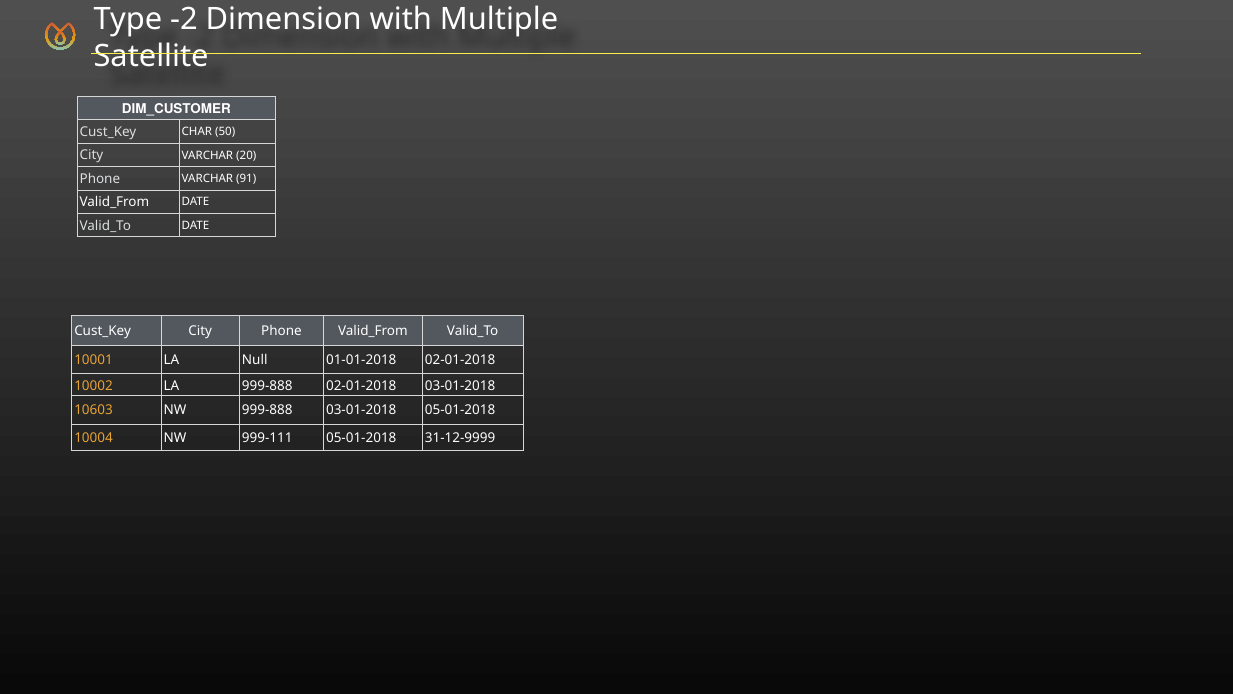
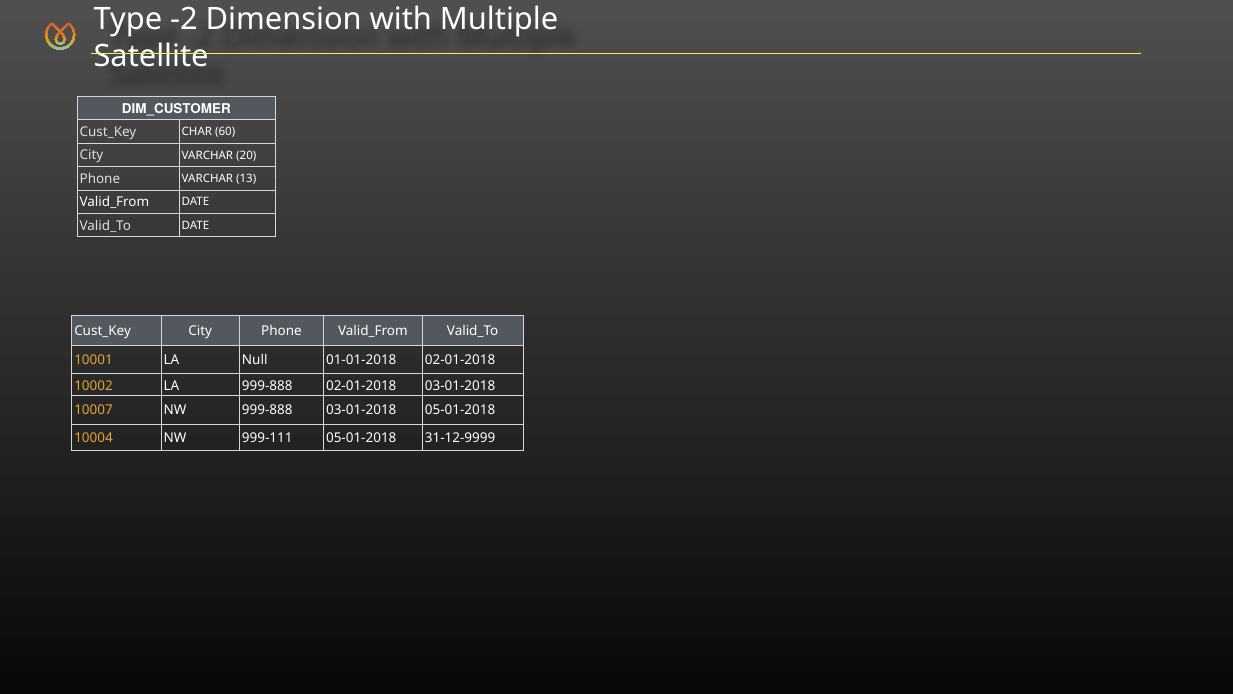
50: 50 -> 60 (225, 132)
91: 91 -> 13 (246, 179)
10603: 10603 -> 10007 (94, 410)
